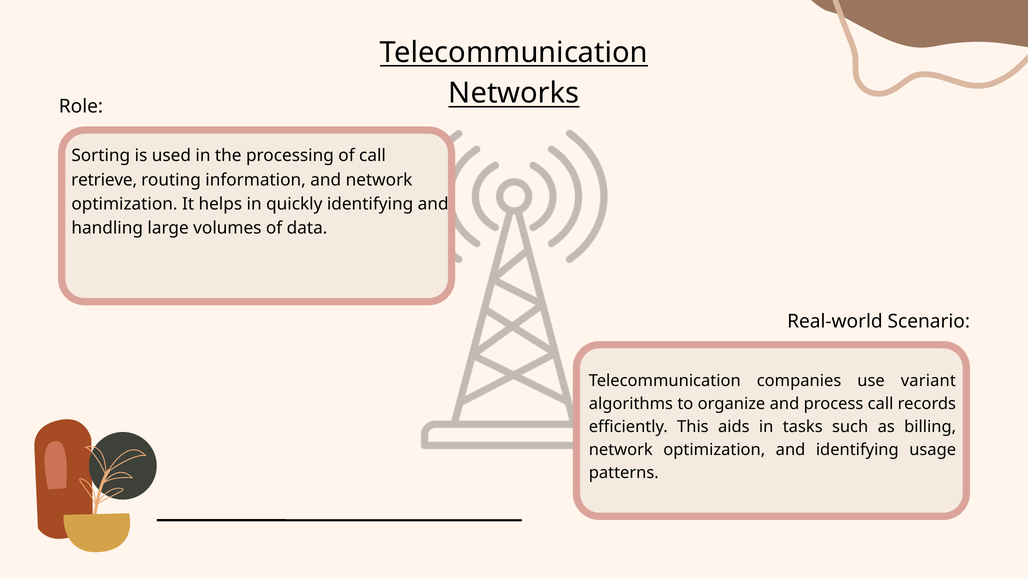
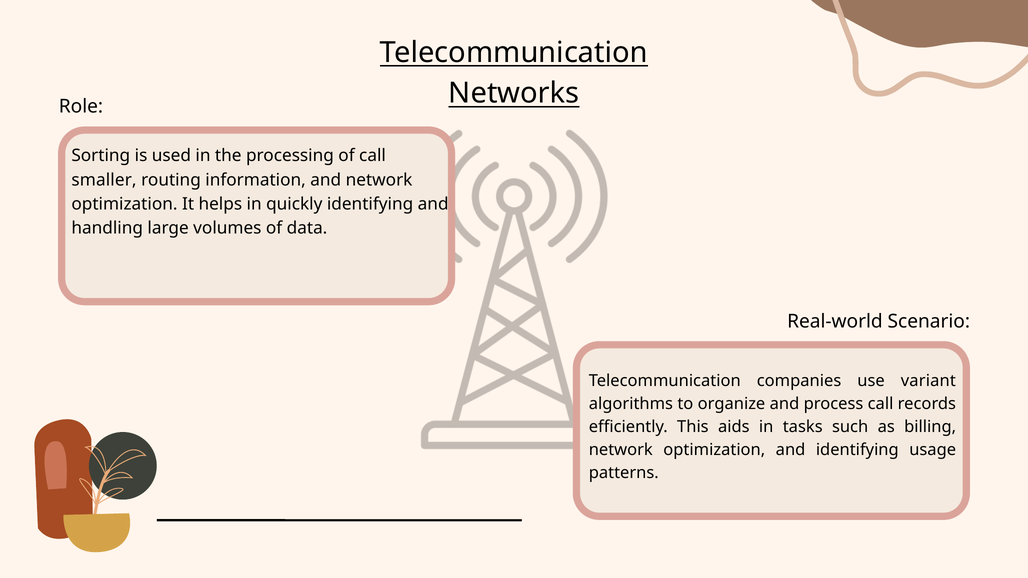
retrieve: retrieve -> smaller (104, 180)
